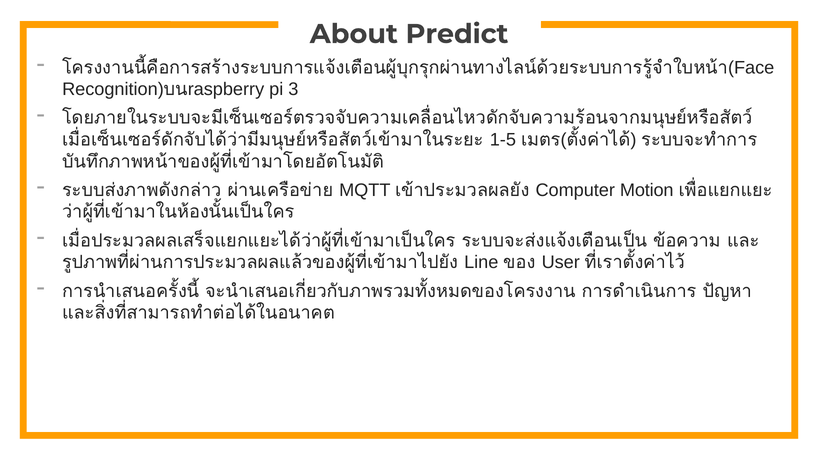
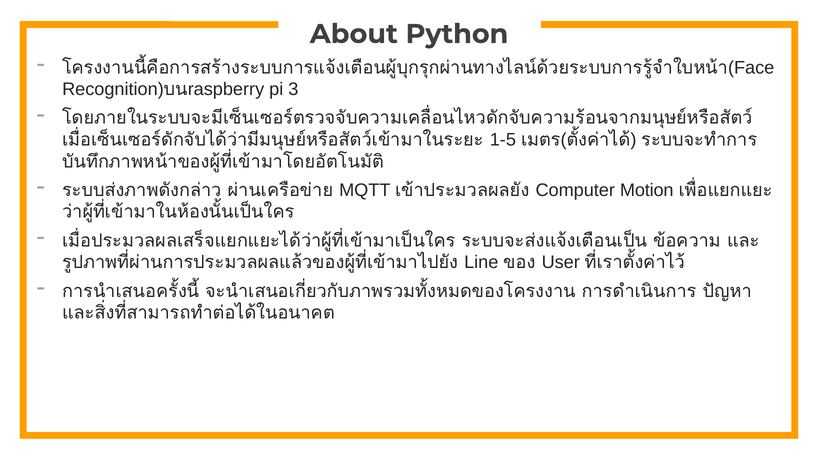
Predict: Predict -> Python (457, 34)
